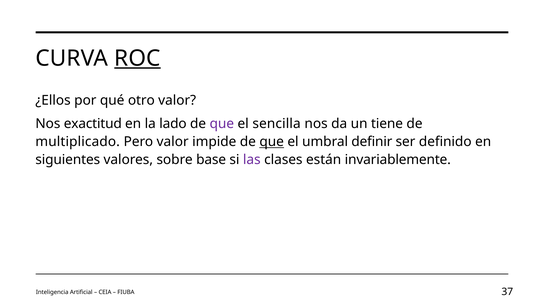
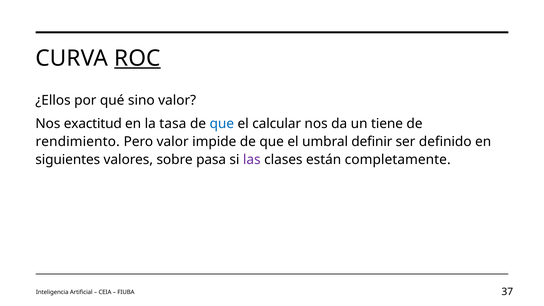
otro: otro -> sino (141, 100)
lado: lado -> tasa (173, 124)
que colour: purple -> blue (222, 124)
sencilla: sencilla -> calcular (277, 124)
multiplicado: multiplicado -> rendimiento (78, 142)
que underline: present -> none (272, 142)
base: base -> pasa (211, 160)
invariablemente: invariablemente -> completamente (398, 160)
